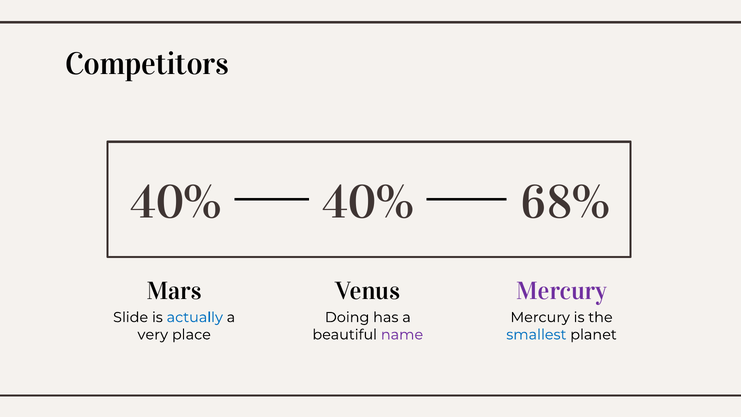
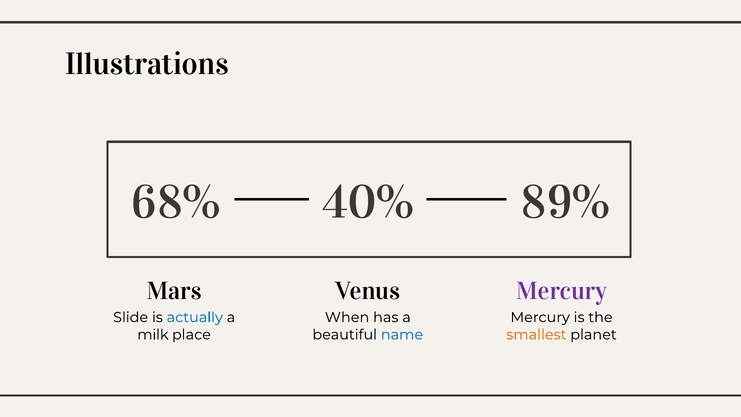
Competitors: Competitors -> Illustrations (147, 64)
40%: 40% -> 68% (175, 202)
68%: 68% -> 89% (565, 202)
Doing: Doing -> When (347, 317)
very: very -> milk (153, 335)
name colour: purple -> blue (402, 335)
smallest colour: blue -> orange (536, 335)
